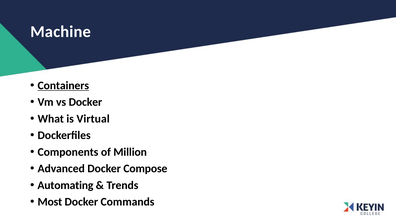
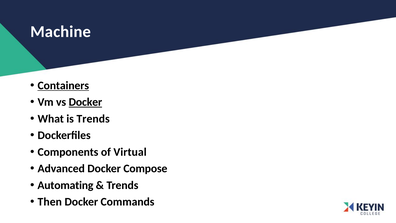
Docker underline: none -> present (85, 102)
is Virtual: Virtual -> Trends (93, 119)
Million: Million -> Virtual (130, 152)
Most: Most -> Then (50, 202)
